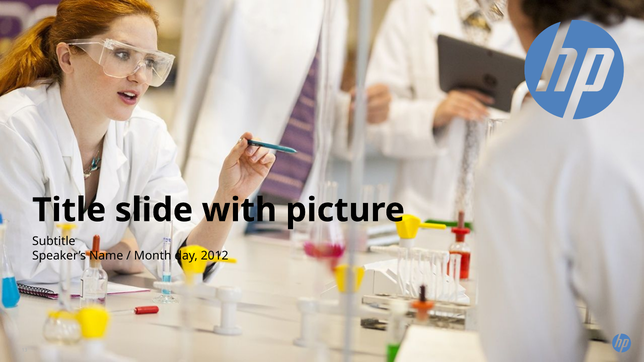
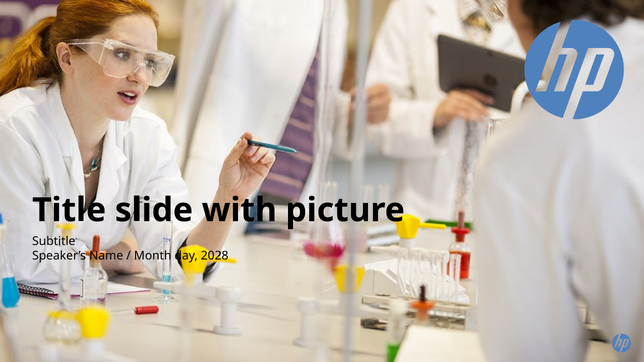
2012: 2012 -> 2028 (215, 256)
